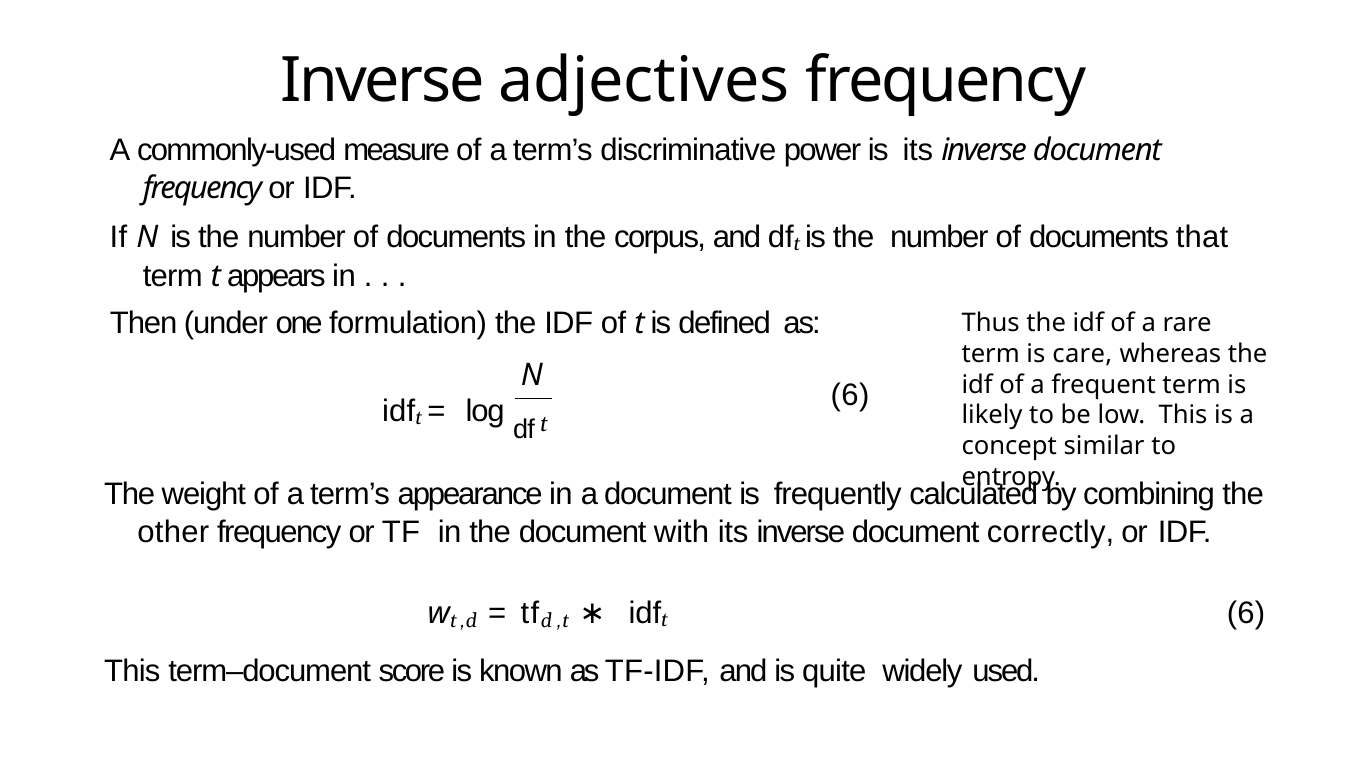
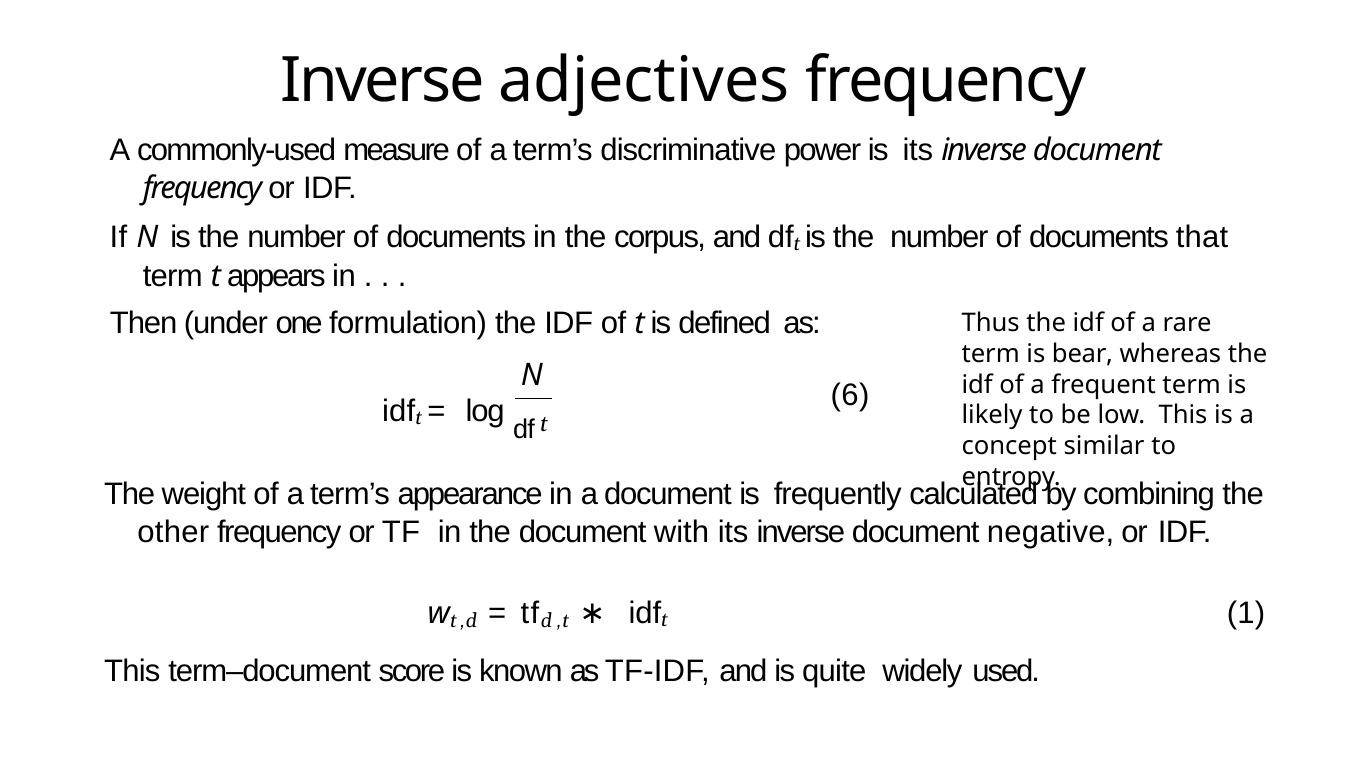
care: care -> bear (1083, 354)
correctly: correctly -> negative (1051, 532)
t 6: 6 -> 1 (1246, 614)
